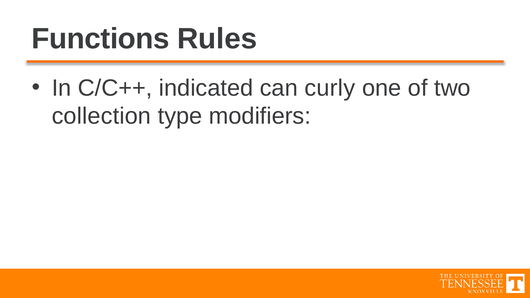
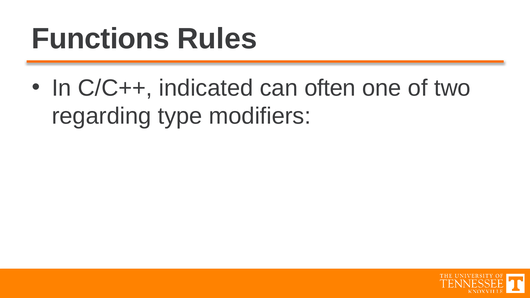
curly: curly -> often (330, 88)
collection: collection -> regarding (101, 116)
